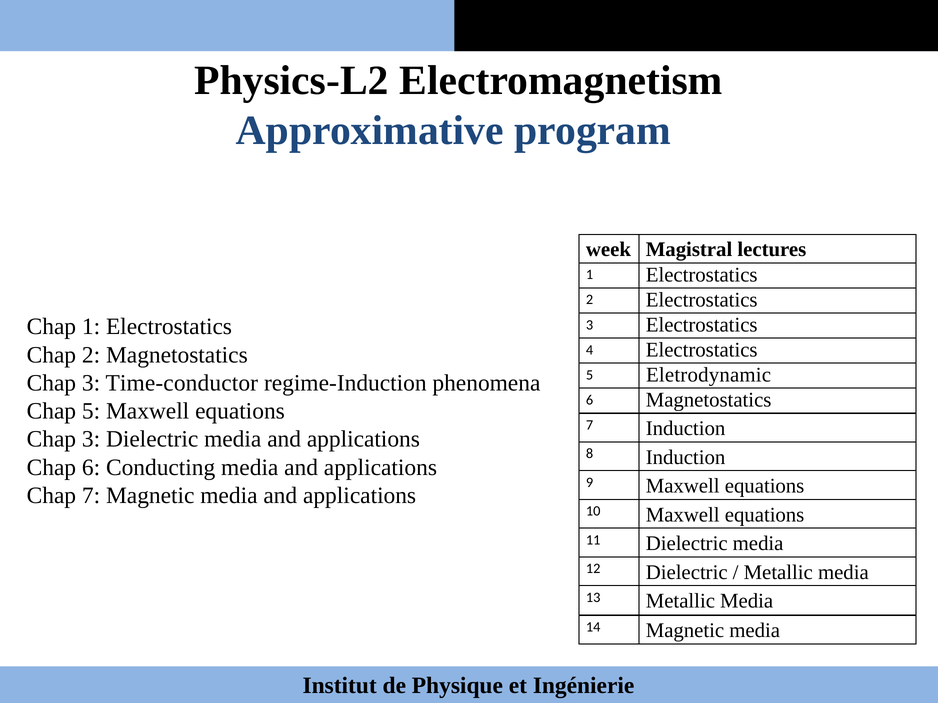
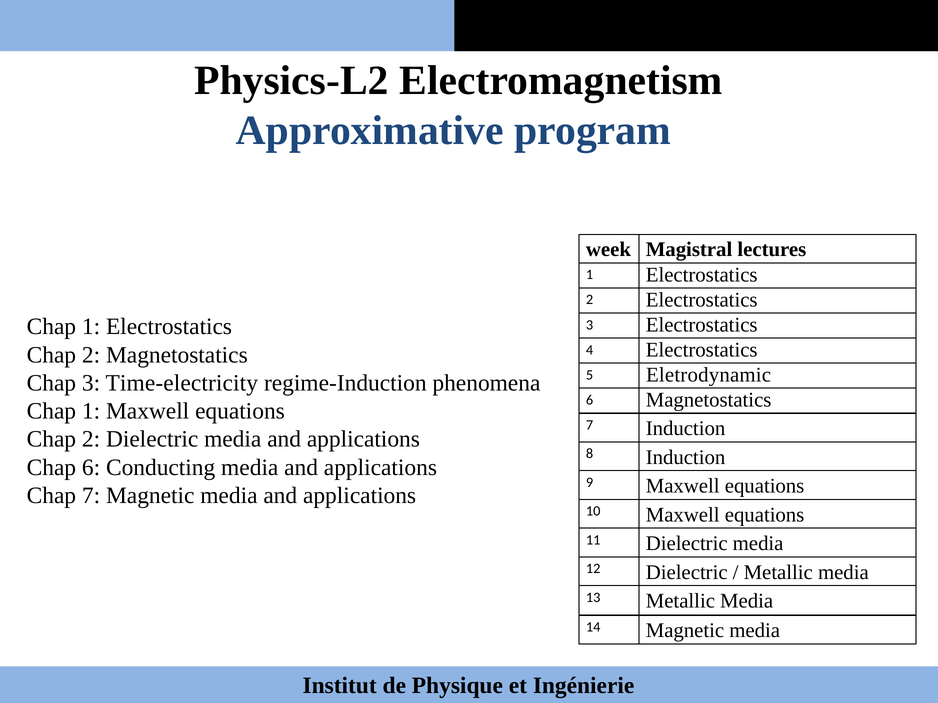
Time-conductor: Time-conductor -> Time-electricity (182, 383)
5: 5 -> 1 (91, 411)
3: 3 -> 2 (91, 439)
